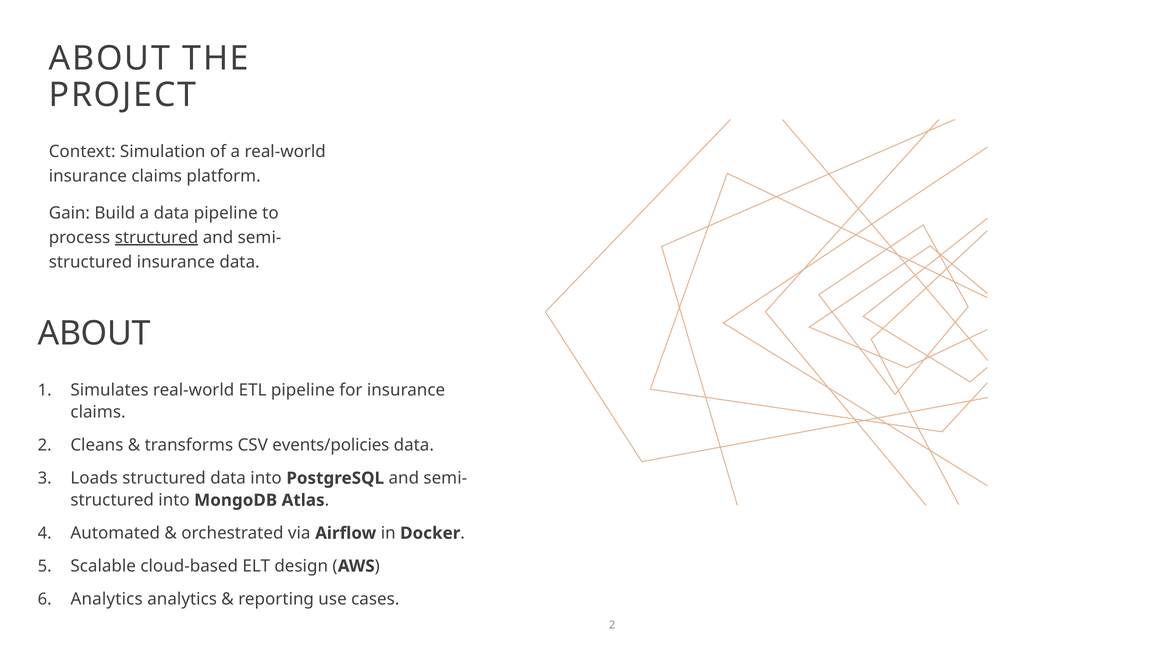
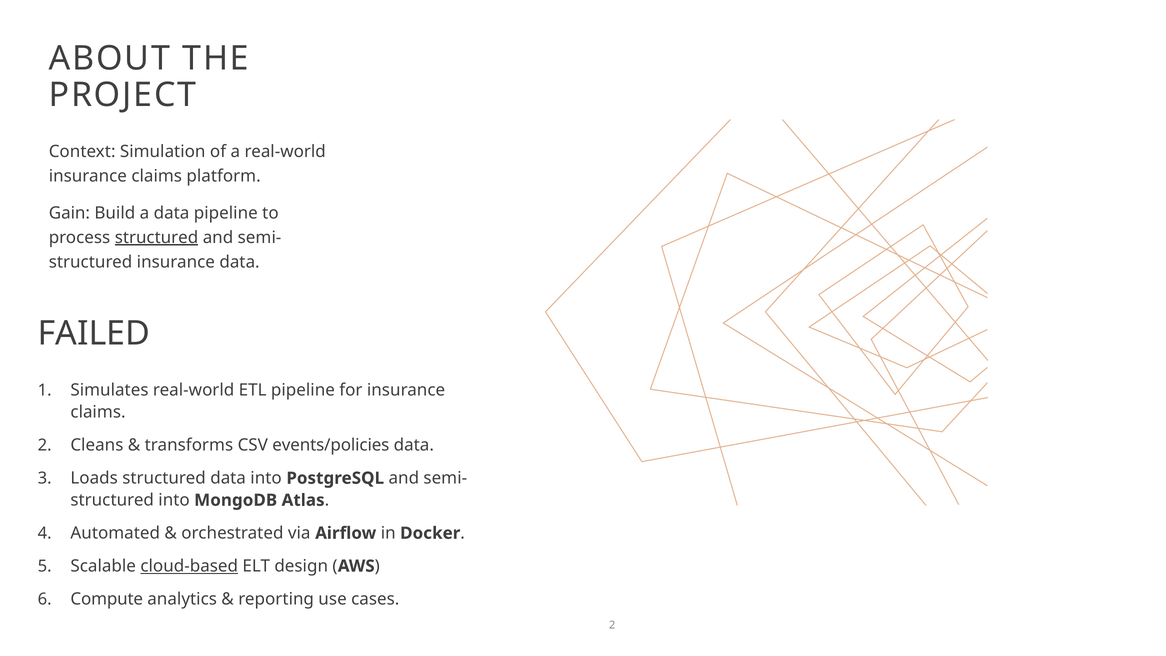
ABOUT: ABOUT -> FAILED (94, 333)
cloud-based underline: none -> present (189, 566)
Analytics: Analytics -> Compute (107, 599)
